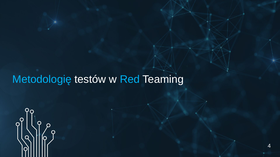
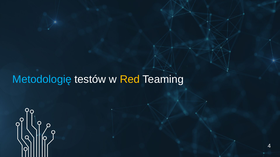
Red colour: light blue -> yellow (130, 80)
